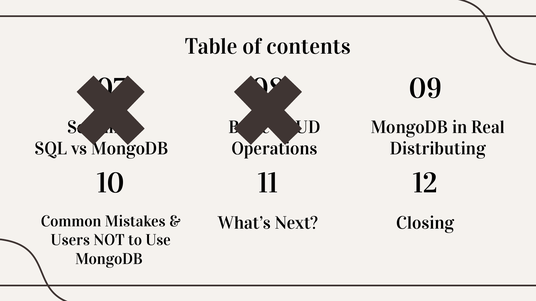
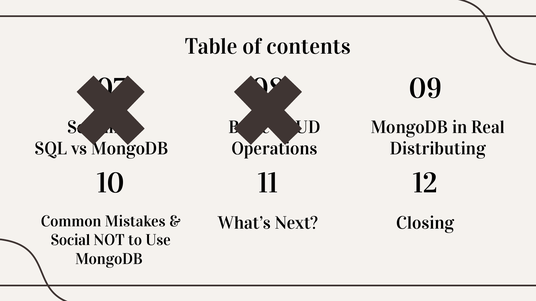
Users: Users -> Social (70, 241)
